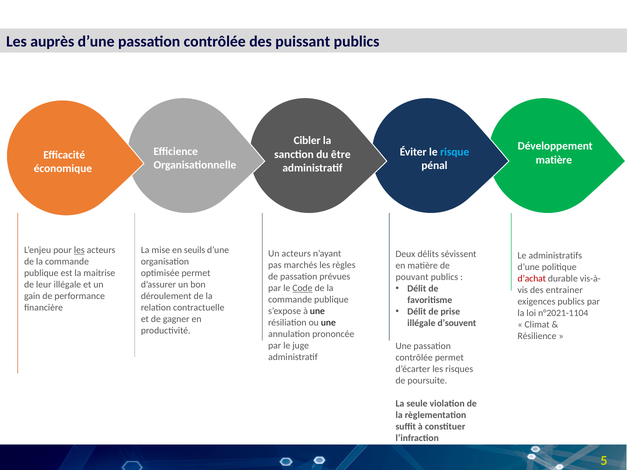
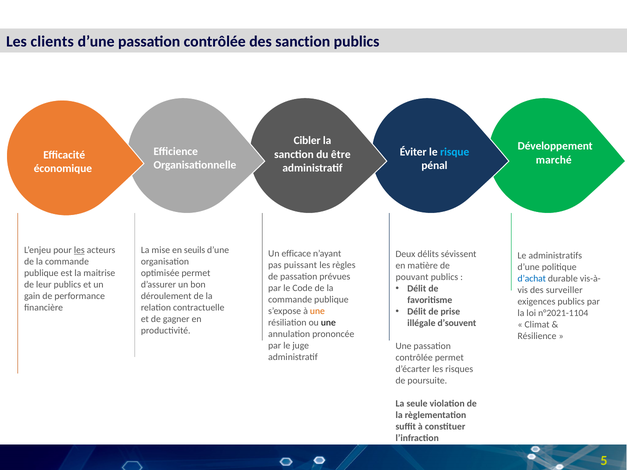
auprès: auprès -> clients (52, 42)
des puissant: puissant -> sanction (303, 42)
matière: matière -> marché (554, 160)
Un acteurs: acteurs -> efficace (296, 254)
marchés: marchés -> puissant (300, 265)
d’achat colour: red -> blue (532, 279)
leur illégale: illégale -> publics (67, 285)
Code underline: present -> none (302, 288)
entrainer: entrainer -> surveiller (564, 290)
une colour: black -> orange (317, 311)
